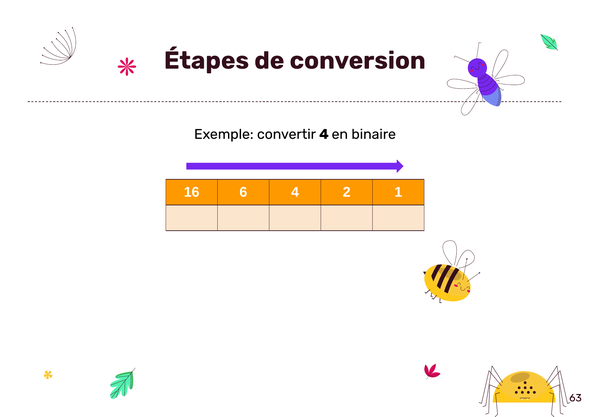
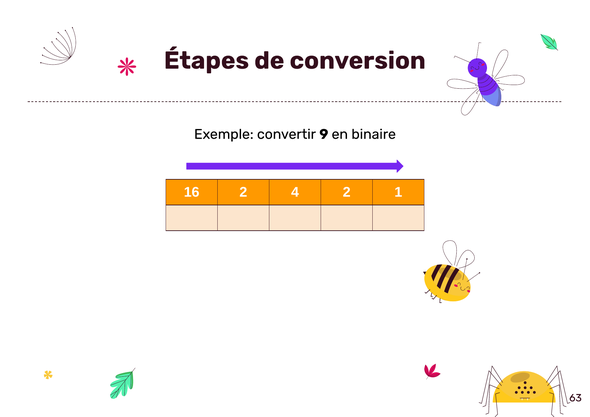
convertir 4: 4 -> 9 (324, 134)
16 6: 6 -> 2 (243, 192)
